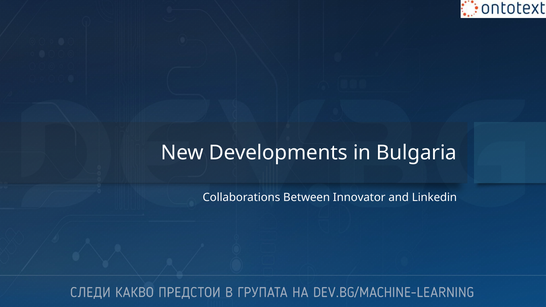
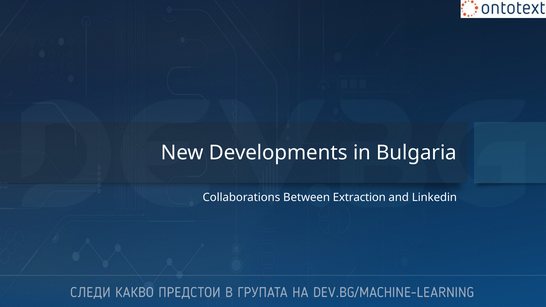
Innovator: Innovator -> Extraction (359, 198)
